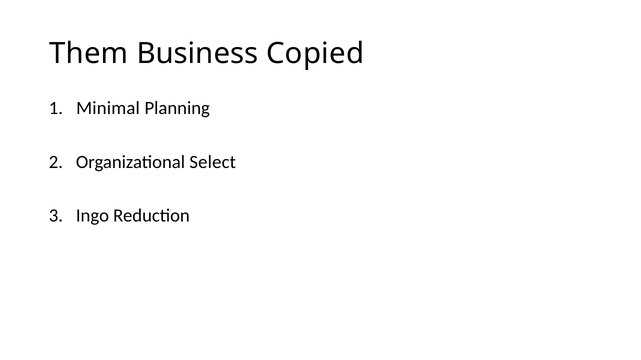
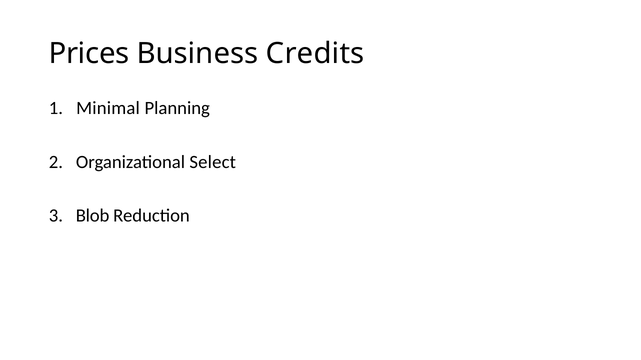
Them: Them -> Prices (89, 54)
Copied: Copied -> Credits (315, 54)
Ingo: Ingo -> Blob (93, 216)
